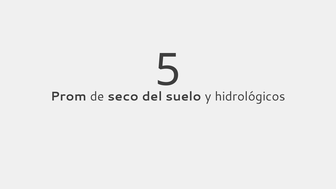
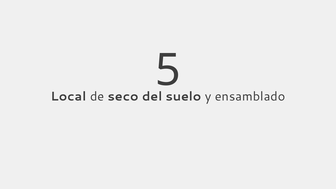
Prom: Prom -> Local (69, 97)
hidrológicos: hidrológicos -> ensamblado (250, 97)
